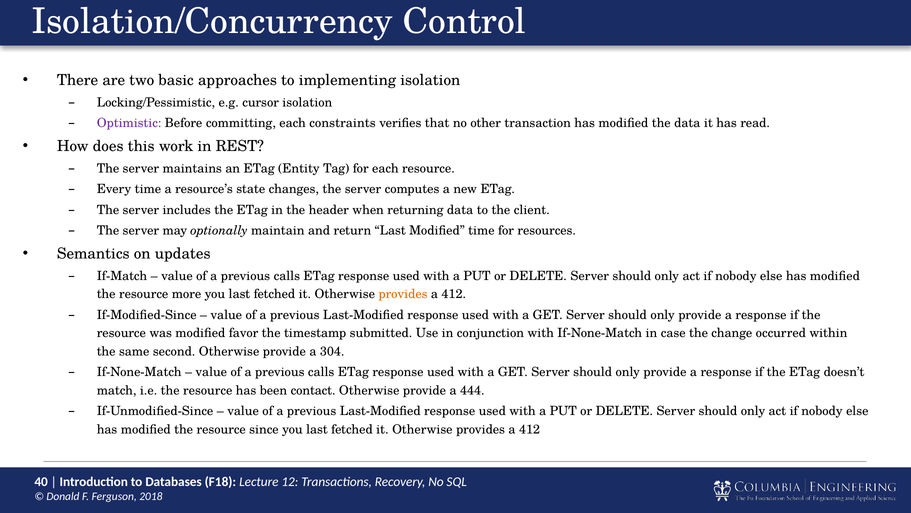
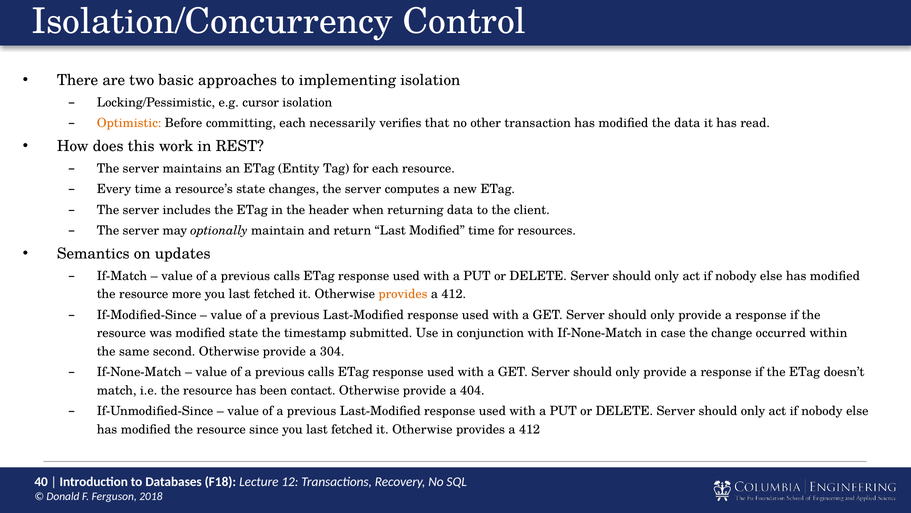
Optimistic colour: purple -> orange (129, 123)
constraints: constraints -> necessarily (342, 123)
modified favor: favor -> state (243, 333)
444: 444 -> 404 (472, 390)
